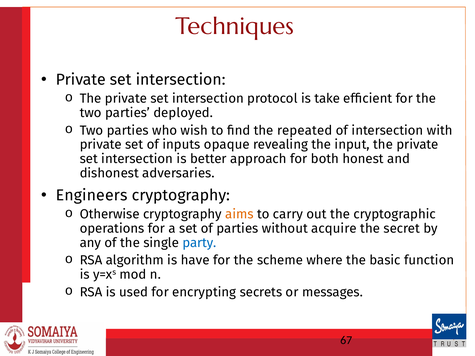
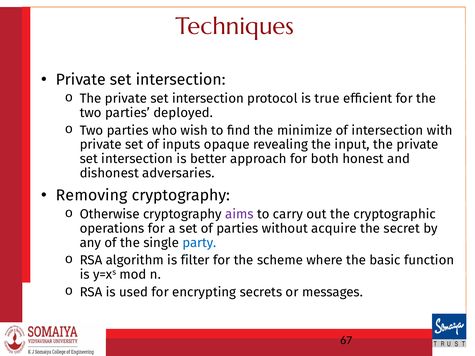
take: take -> true (327, 99)
repeated: repeated -> minimize (305, 130)
Engineers: Engineers -> Removing (92, 195)
aims colour: orange -> purple (239, 214)
have: have -> filter (195, 260)
